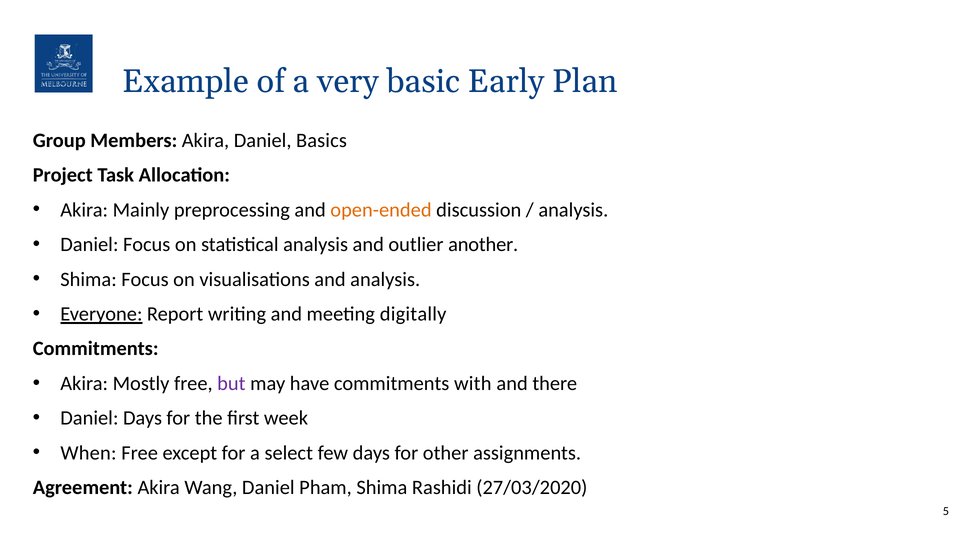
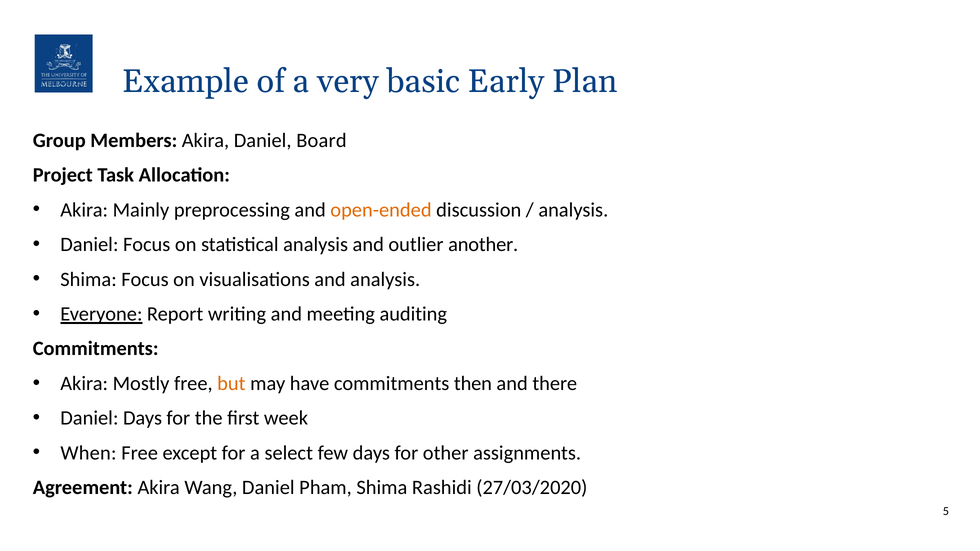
Basics: Basics -> Board (321, 141)
digitally: digitally -> auditing (413, 314)
but colour: purple -> orange (231, 384)
with: with -> then (473, 384)
